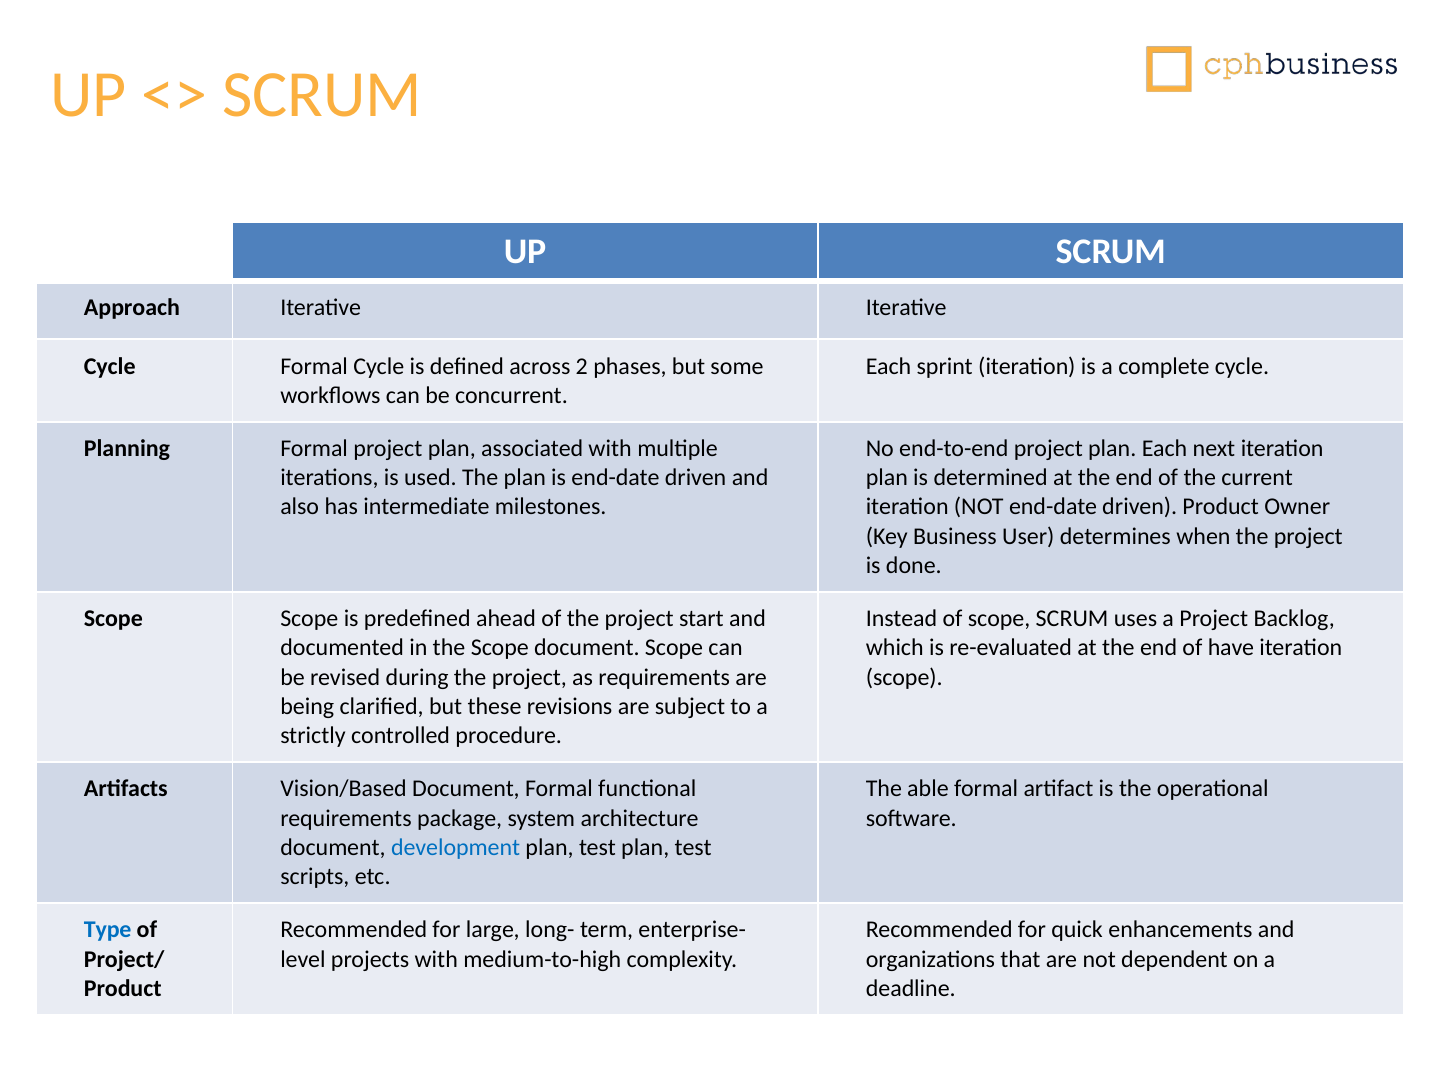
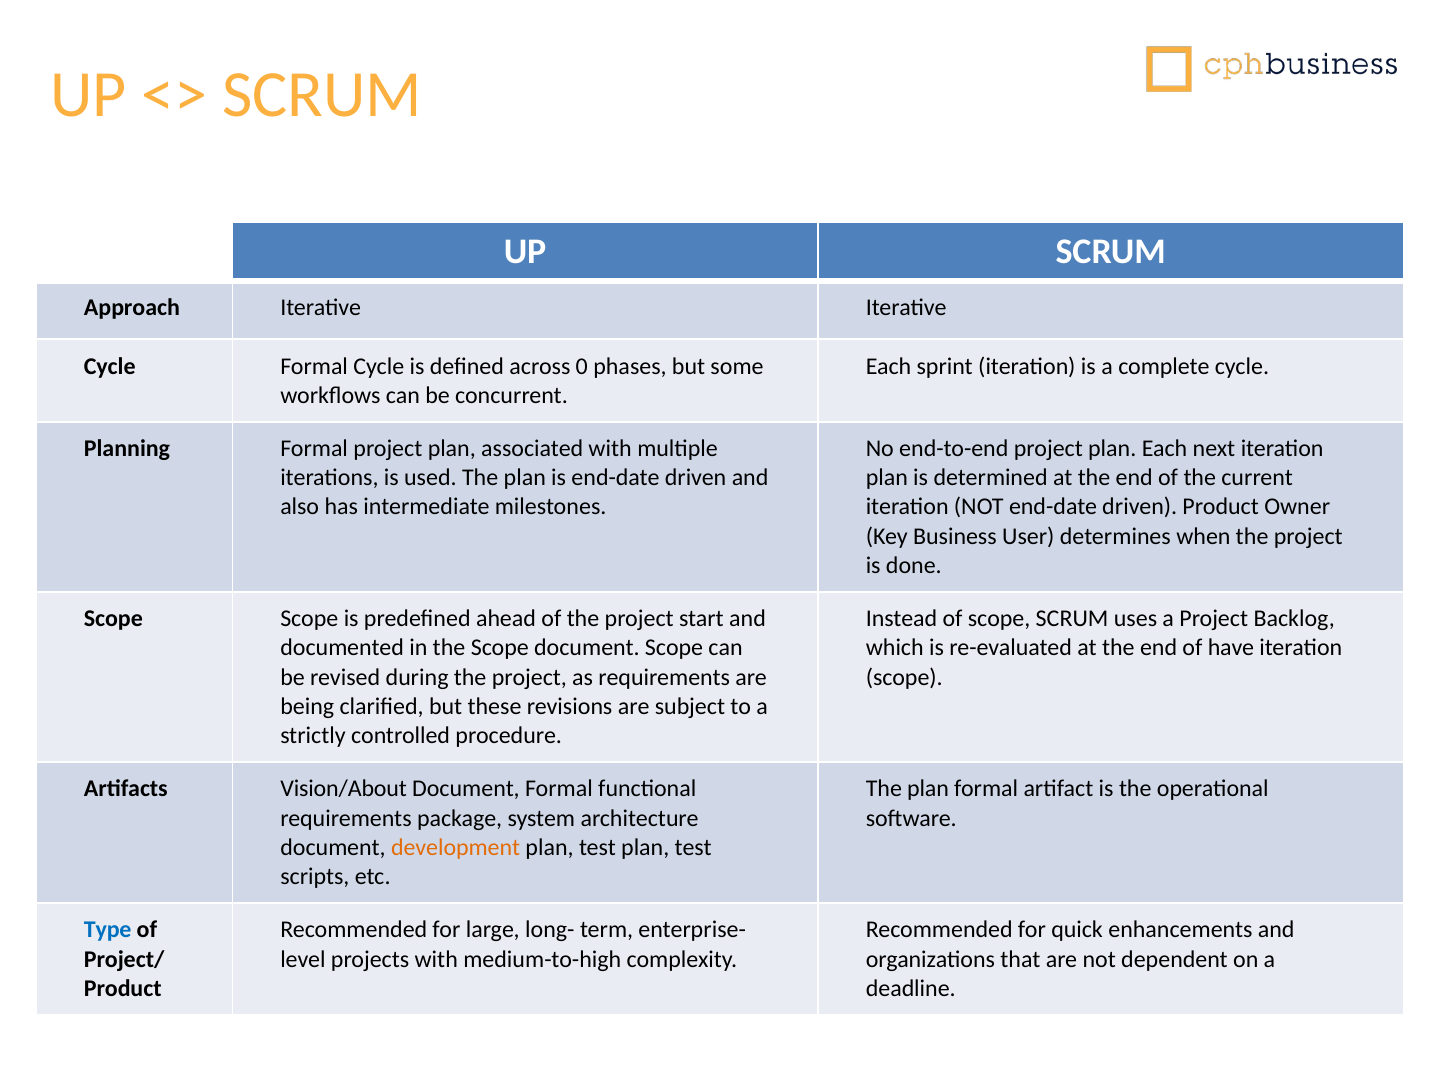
2: 2 -> 0 (582, 366)
Vision/Based: Vision/Based -> Vision/About (344, 789)
able: able -> plan (928, 789)
development colour: blue -> orange (456, 848)
